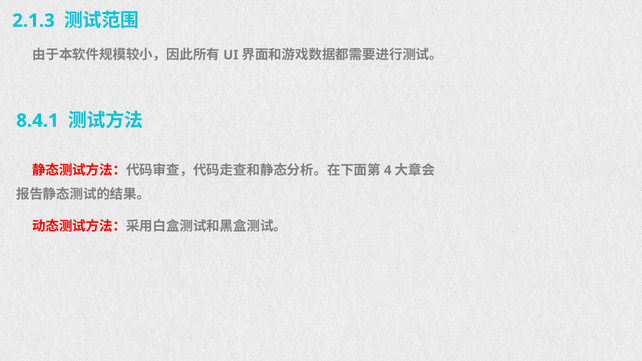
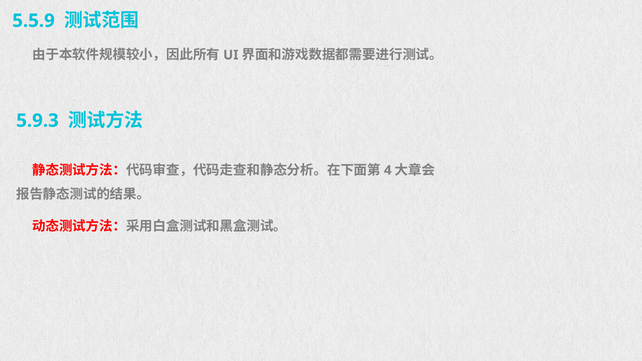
2.1.3: 2.1.3 -> 5.5.9 (34, 21)
8.4.1: 8.4.1 -> 5.9.3 (37, 121)
